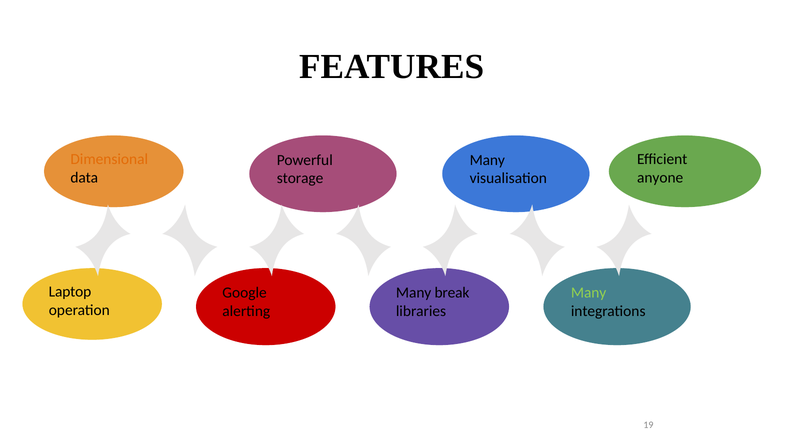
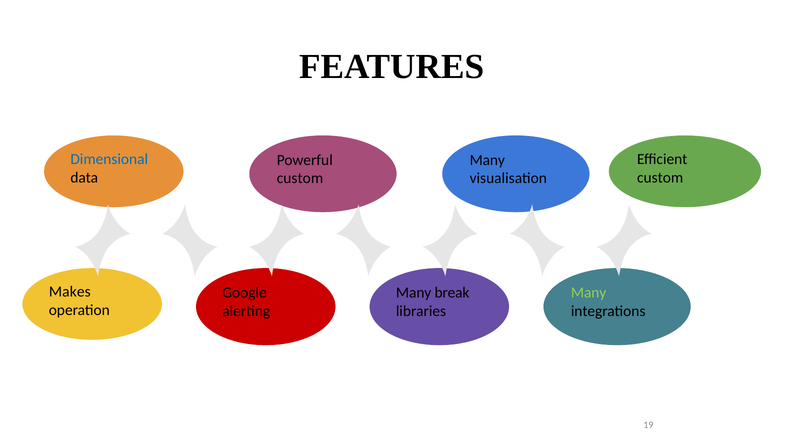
Dimensional colour: orange -> blue (109, 159)
anyone: anyone -> custom (660, 178)
storage: storage -> custom (300, 179)
Laptop: Laptop -> Makes (70, 292)
